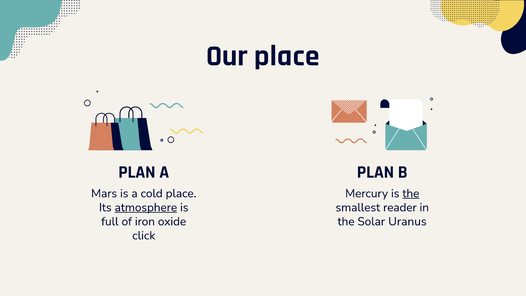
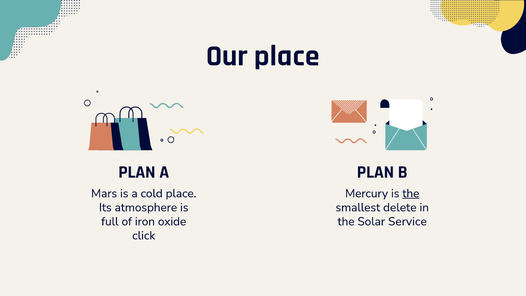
atmosphere underline: present -> none (146, 207)
reader: reader -> delete (400, 207)
Uranus: Uranus -> Service (407, 221)
